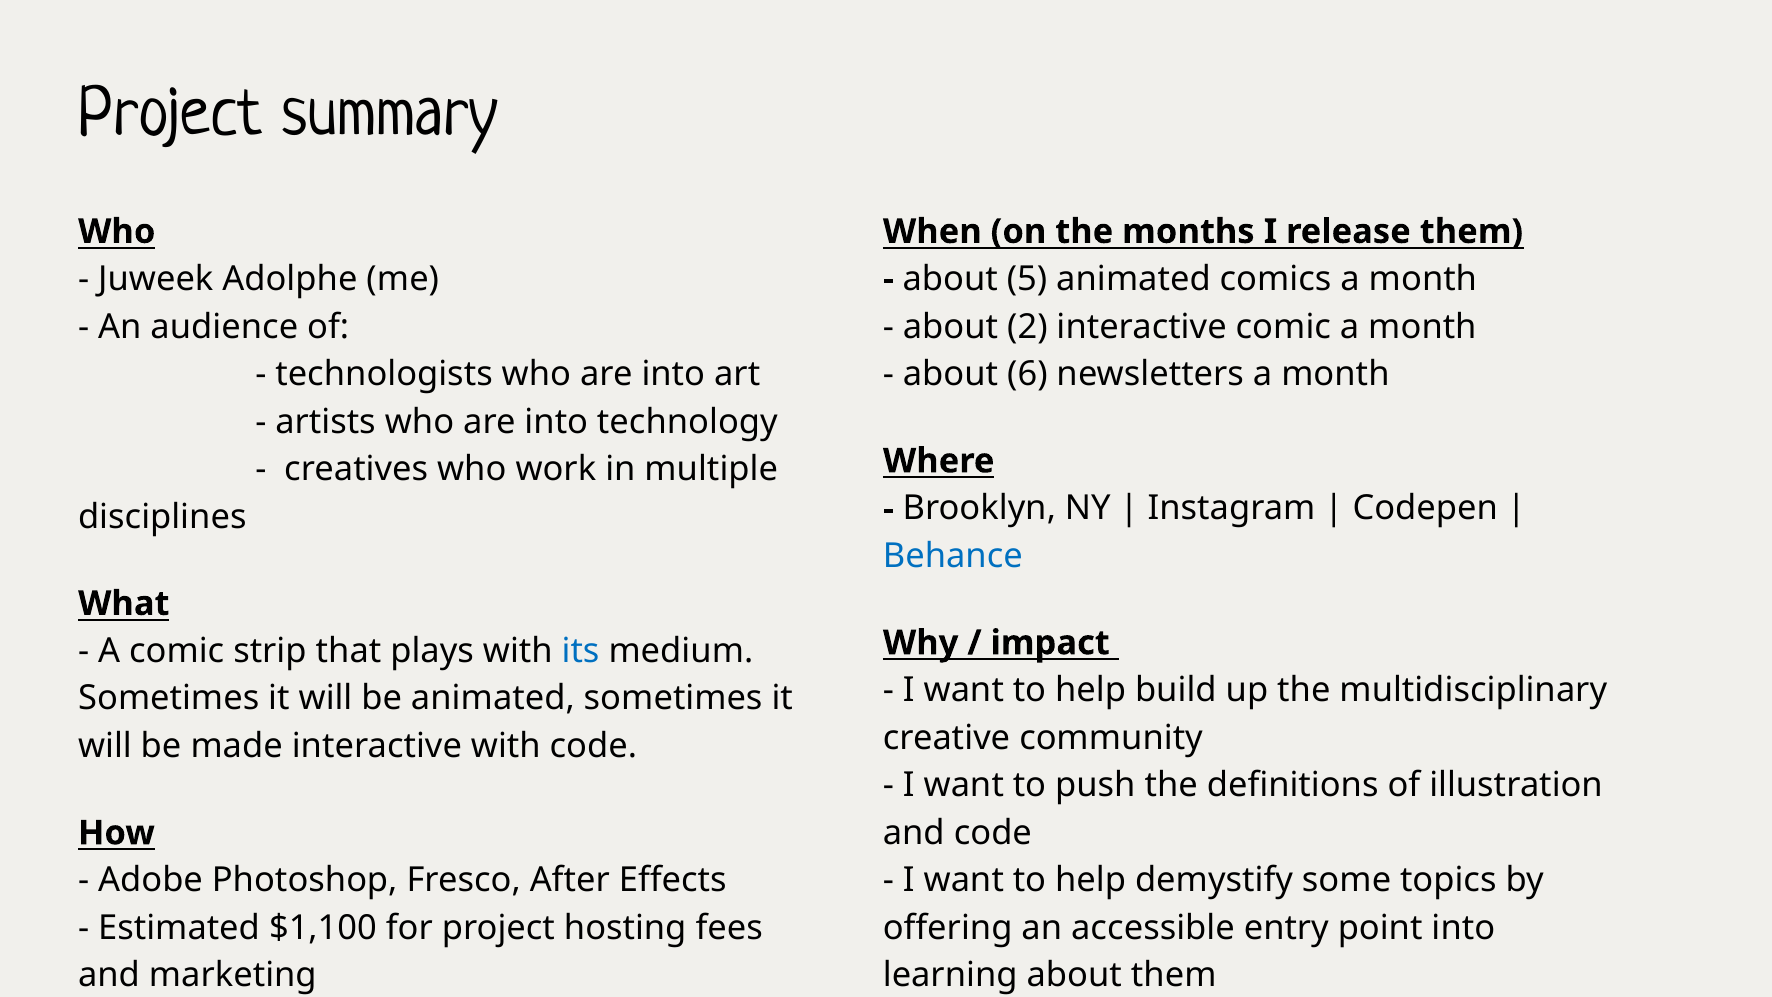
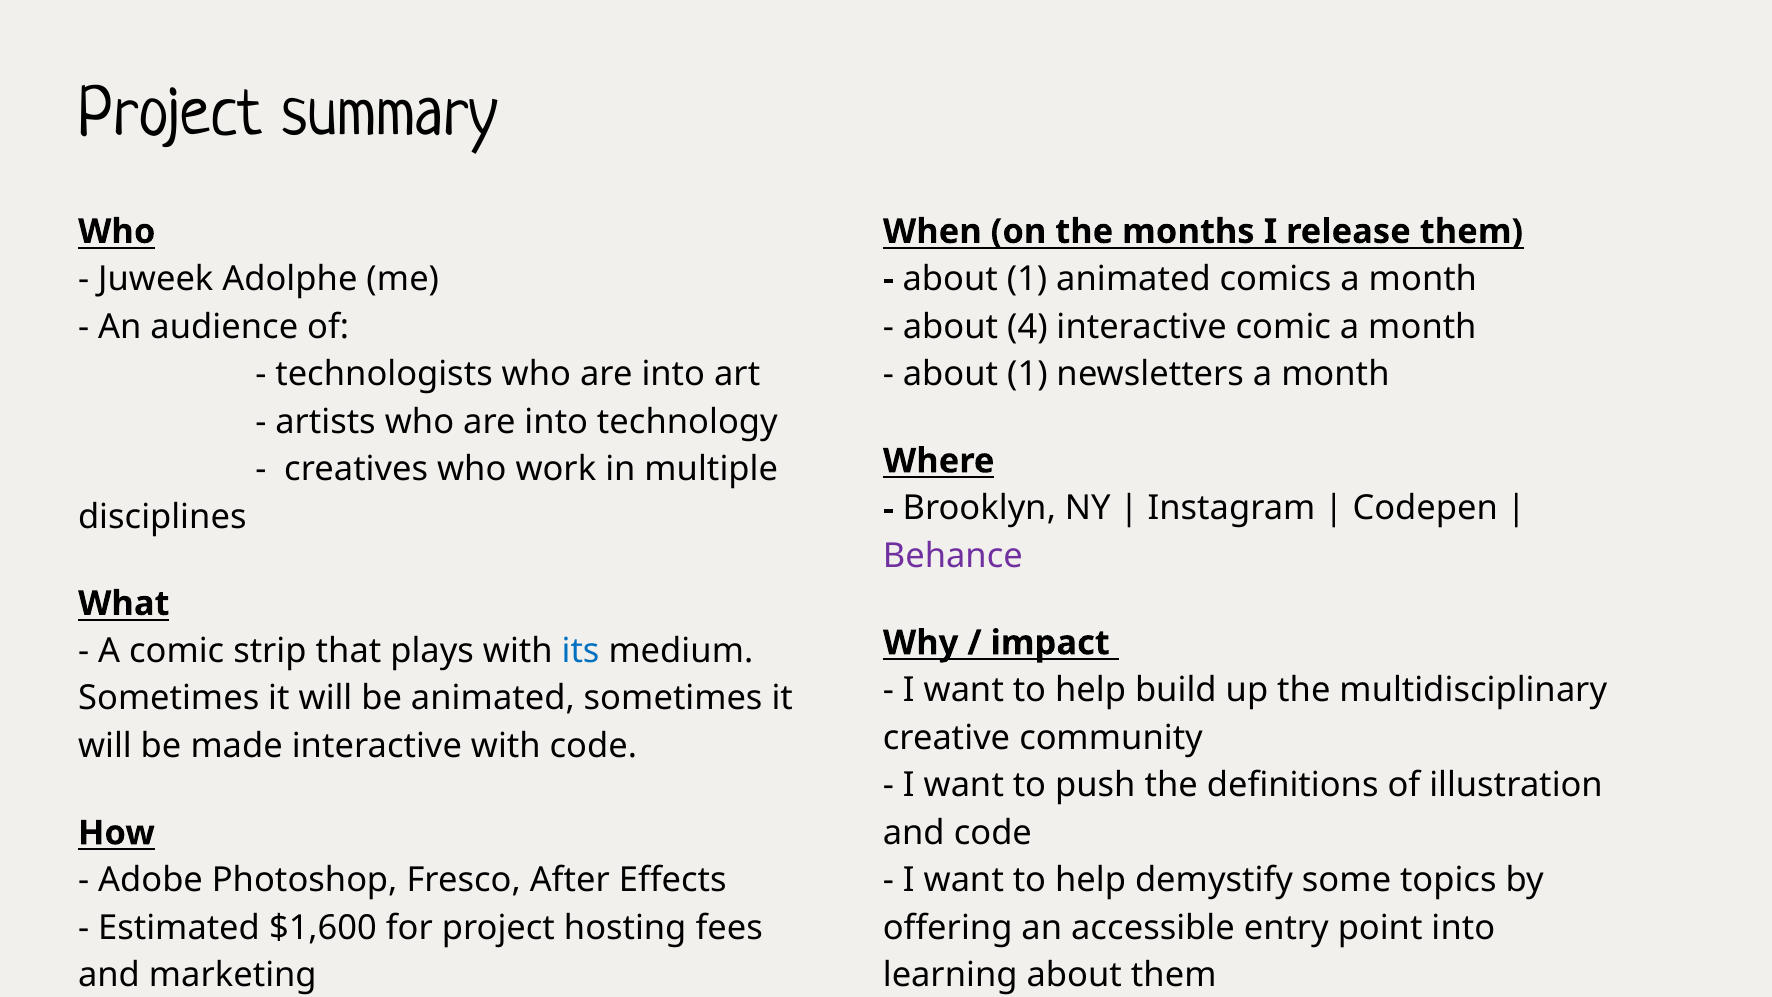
5: 5 -> 1 (1027, 279)
2: 2 -> 4 (1027, 327)
6: 6 -> 1 (1027, 374)
Behance colour: blue -> purple (953, 556)
$1,100: $1,100 -> $1,600 (323, 928)
